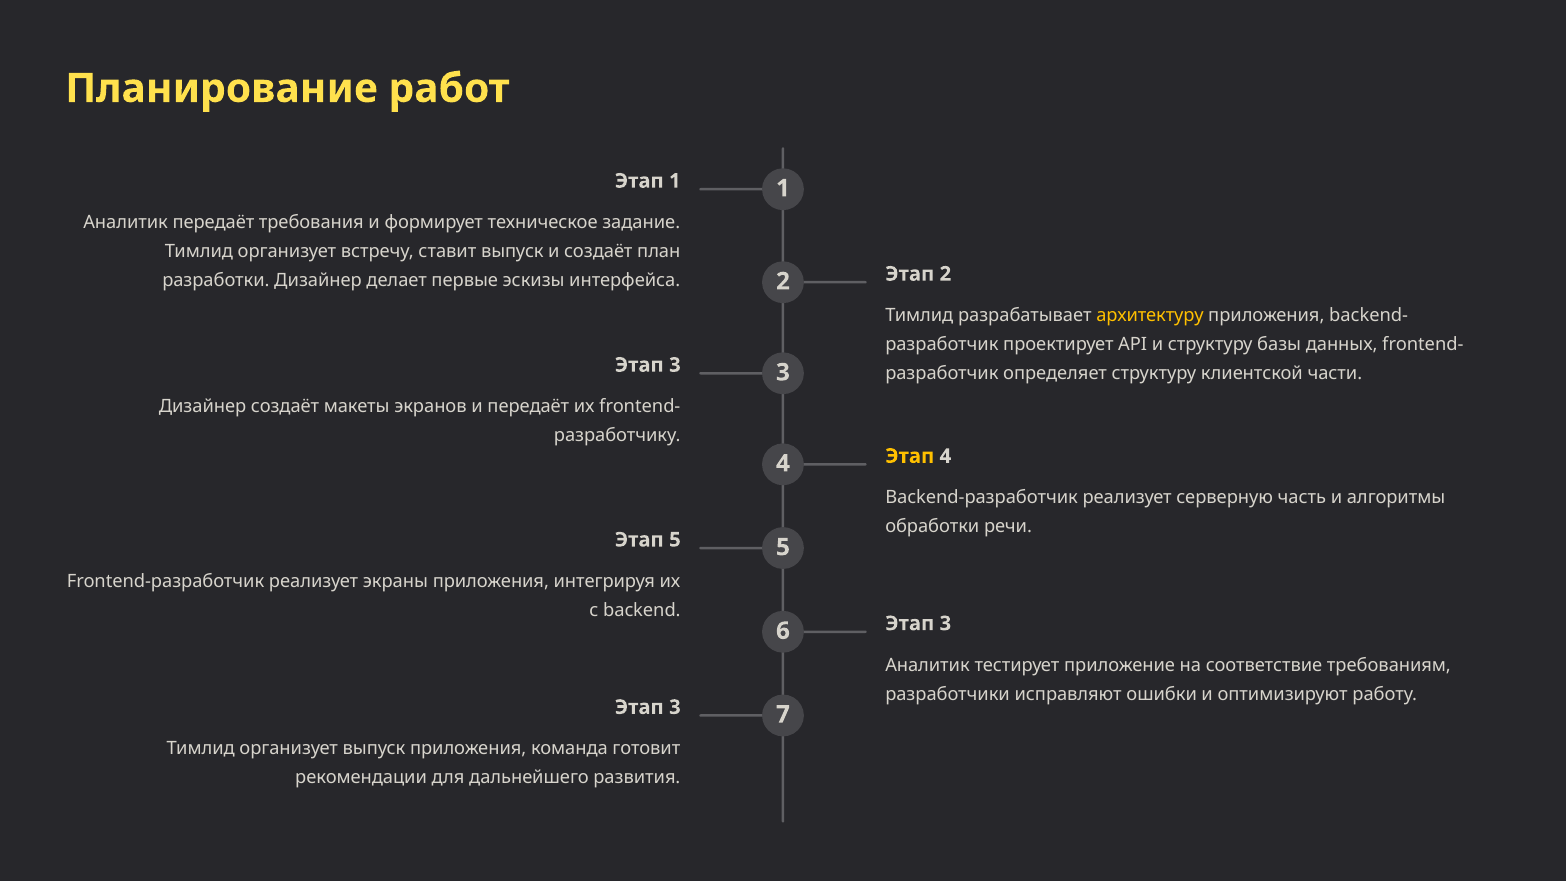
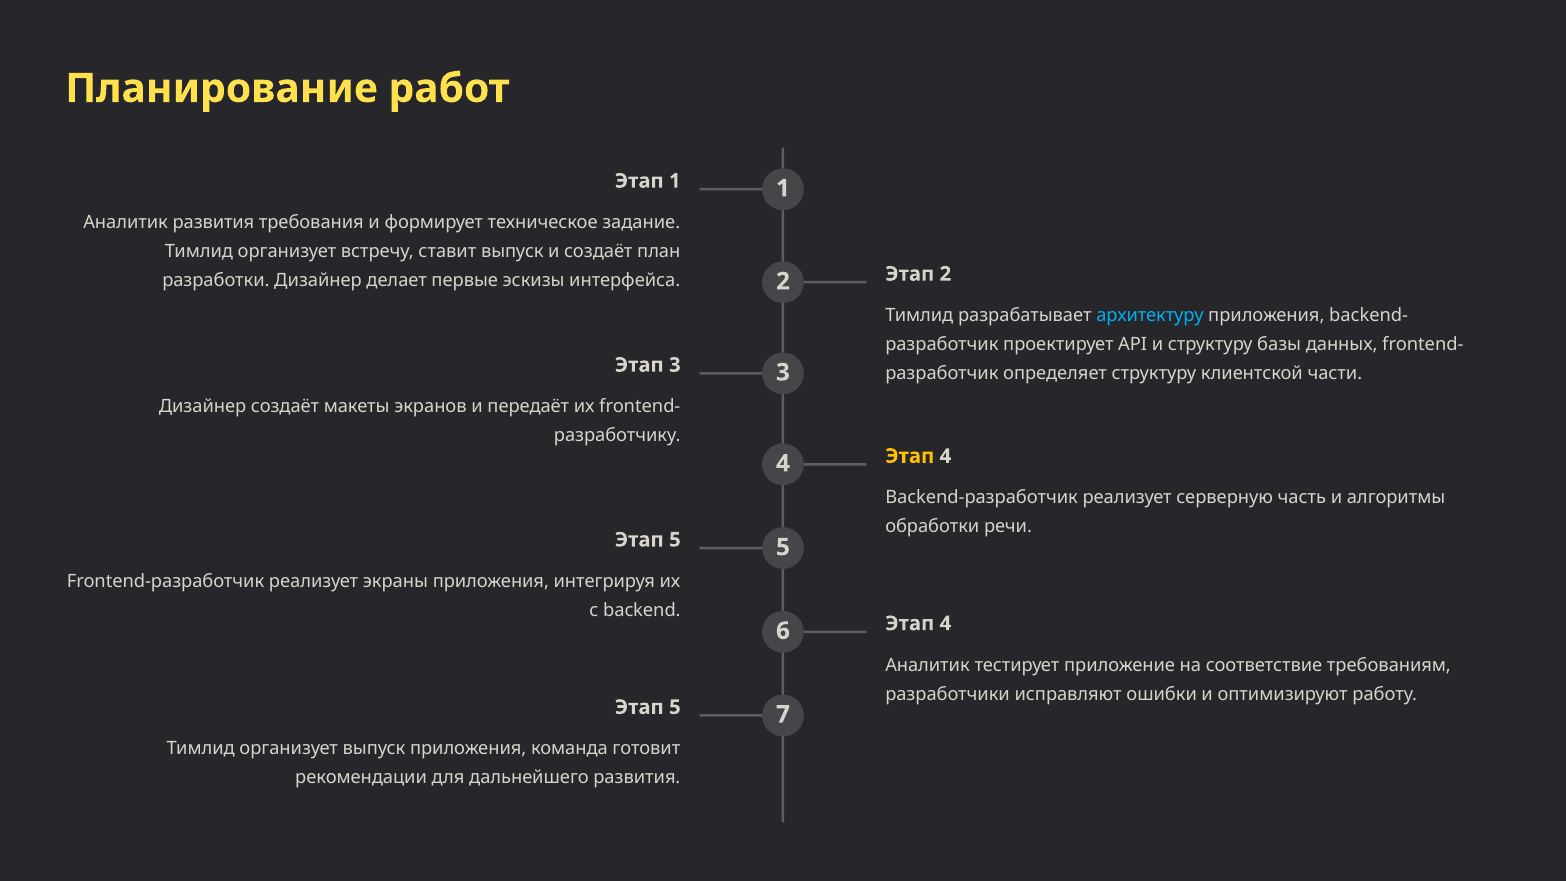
Аналитик передаёт: передаёт -> развития (213, 222)
архитектуру colour: yellow -> light blue (1150, 315)
6 Этап 3: 3 -> 4 (945, 623)
3: 3 -> 5 (675, 707)
